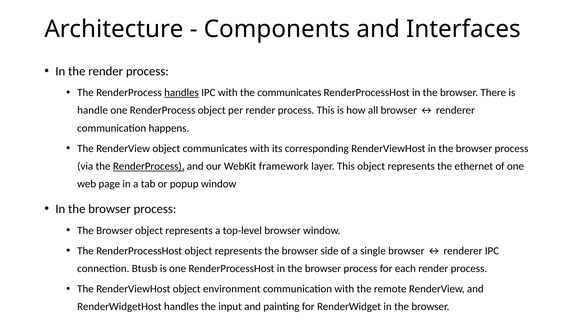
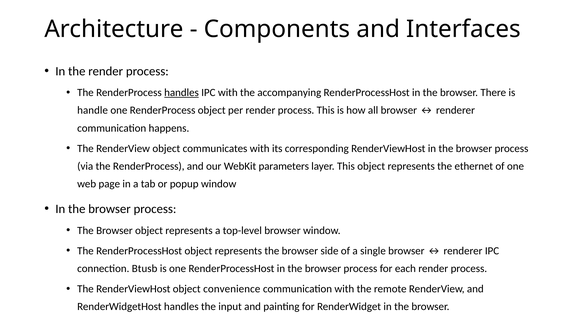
the communicates: communicates -> accompanying (289, 93)
RenderProcess underline: present -> none (149, 166)
framework: framework -> parameters (284, 166)
environment: environment -> convenience (232, 289)
